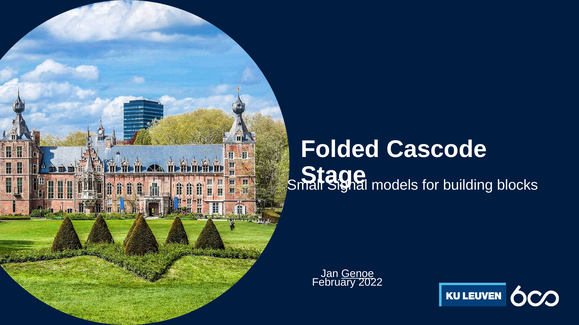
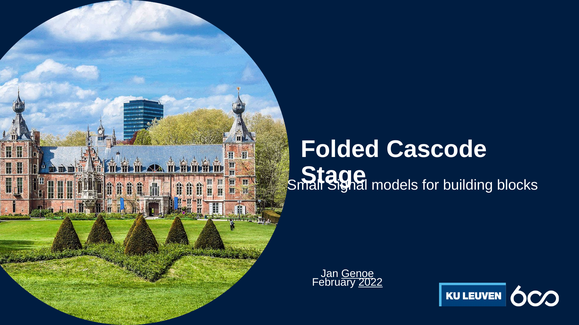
2022 underline: none -> present (371, 283)
